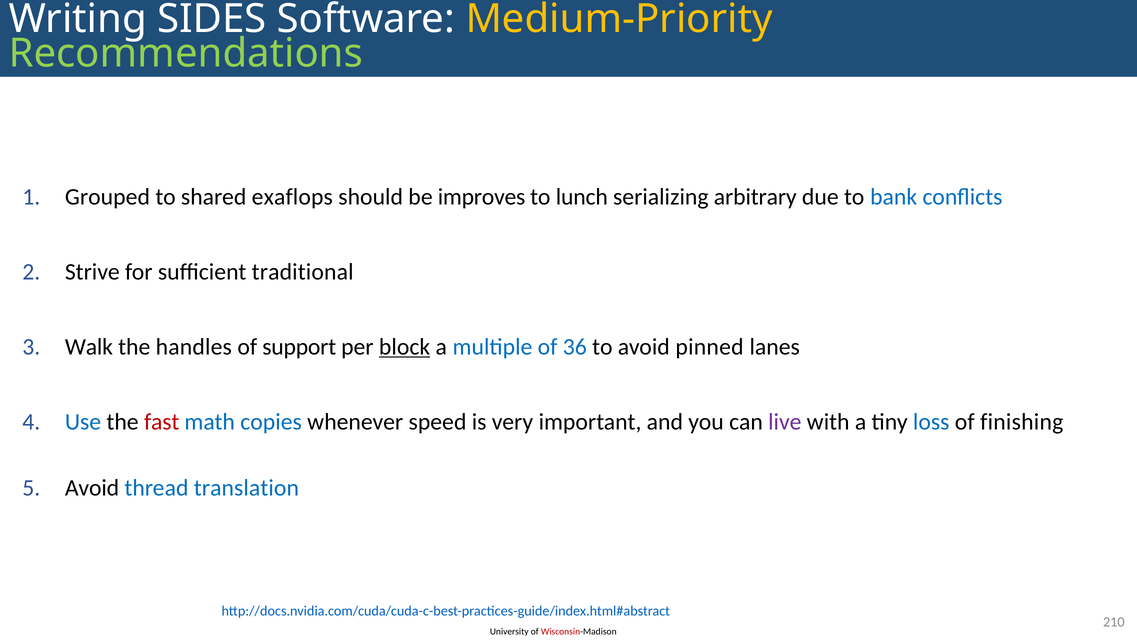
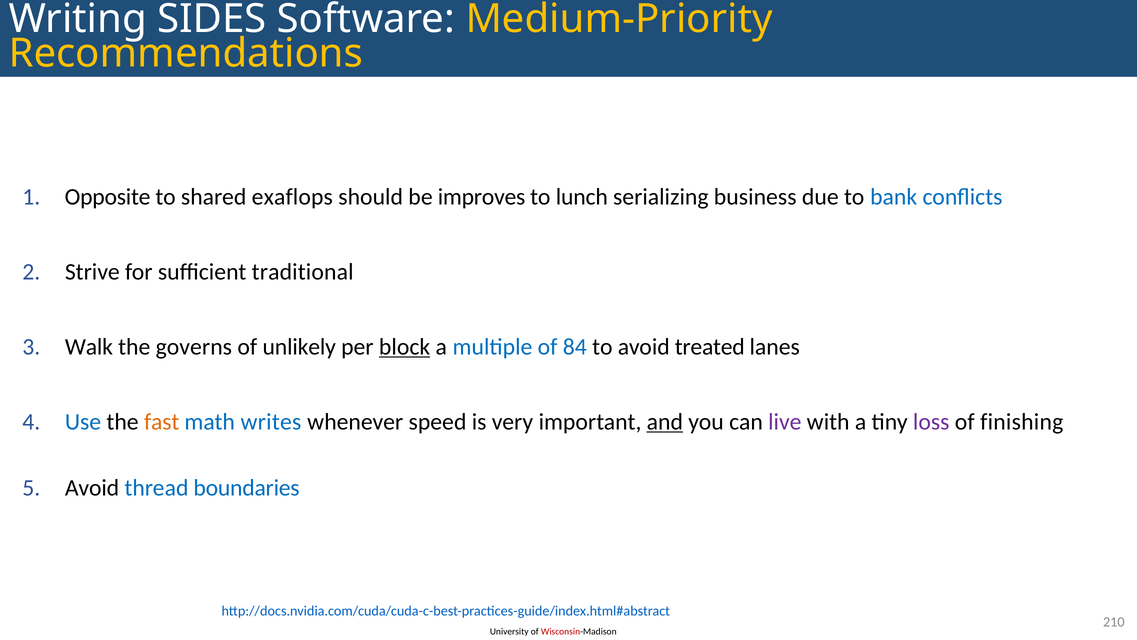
Recommendations colour: light green -> yellow (186, 54)
Grouped: Grouped -> Opposite (108, 197)
arbitrary: arbitrary -> business (755, 197)
handles: handles -> governs (194, 347)
support: support -> unlikely (299, 347)
36: 36 -> 84 (575, 347)
pinned: pinned -> treated (710, 347)
fast colour: red -> orange (162, 422)
copies: copies -> writes (271, 422)
and underline: none -> present (665, 422)
loss colour: blue -> purple (931, 422)
translation: translation -> boundaries (247, 487)
